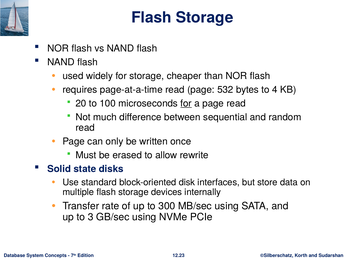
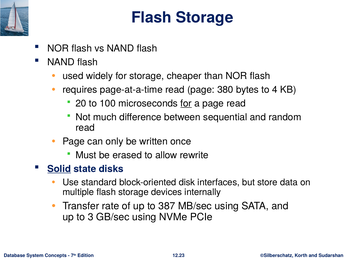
532: 532 -> 380 (225, 90)
Solid underline: none -> present (59, 169)
300: 300 -> 387 (167, 206)
